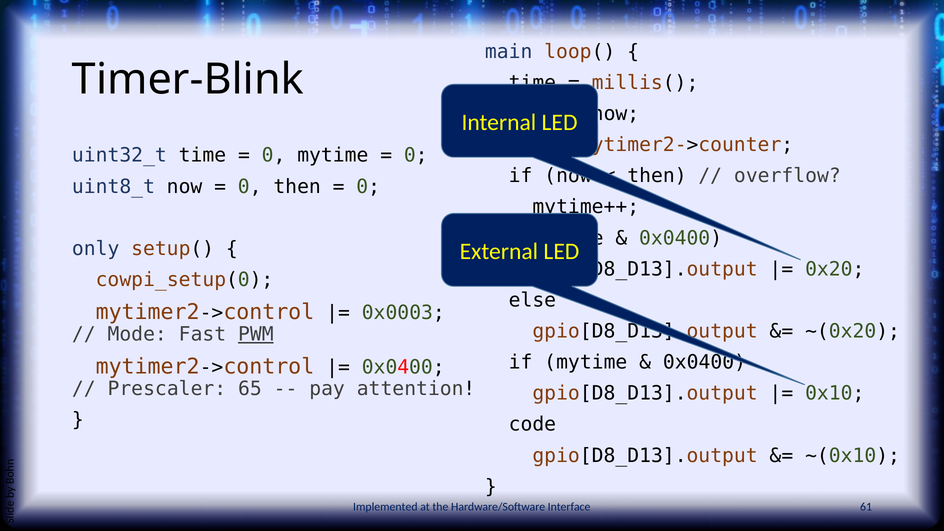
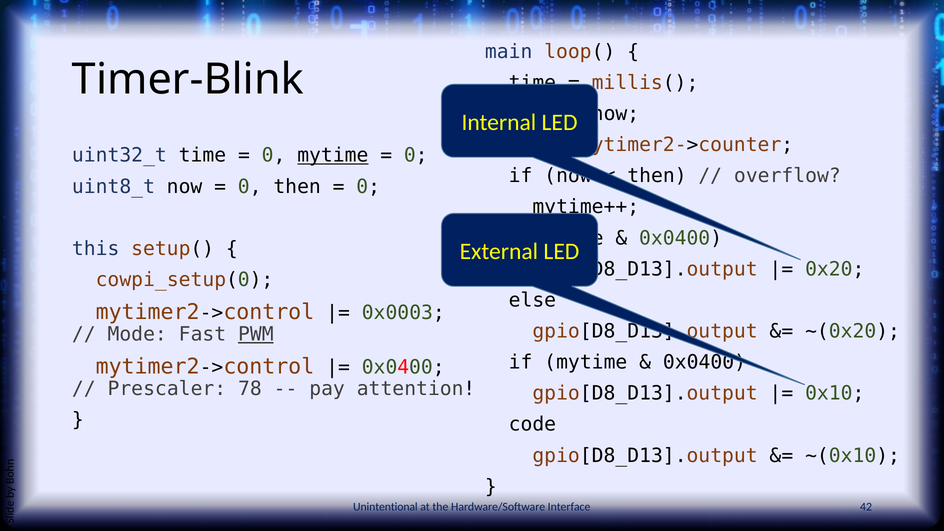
mytime underline: none -> present (333, 155)
only: only -> this (96, 249)
65: 65 -> 78 (250, 389)
Implemented: Implemented -> Unintentional (385, 507)
61: 61 -> 42 (866, 507)
